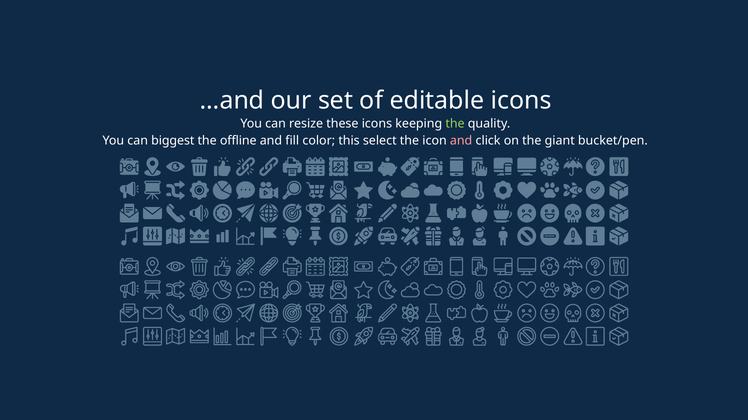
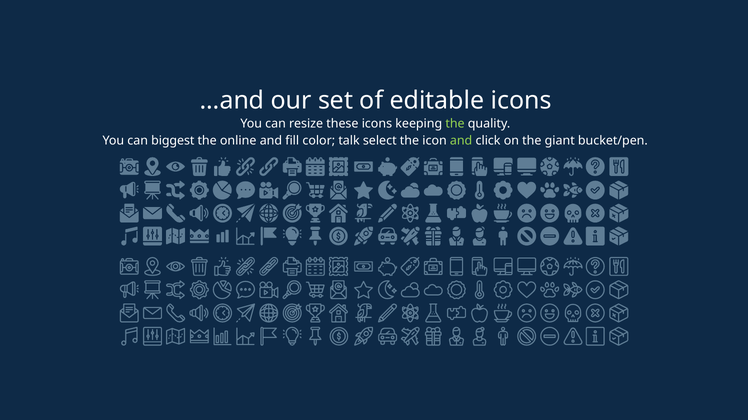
offline: offline -> online (238, 141)
this: this -> talk (349, 141)
and colour: pink -> light green (461, 141)
